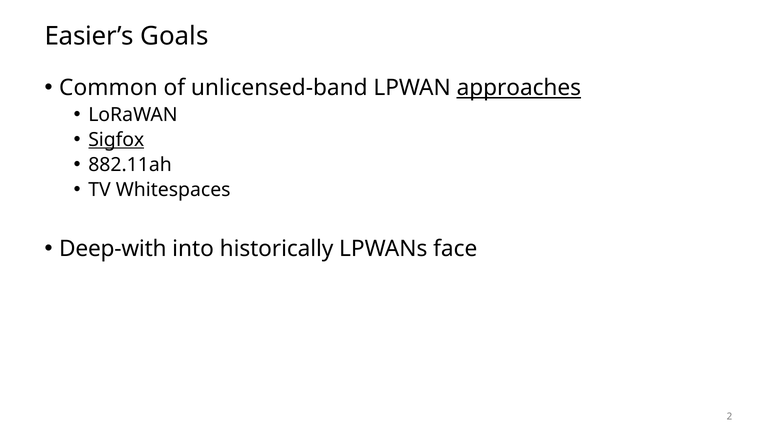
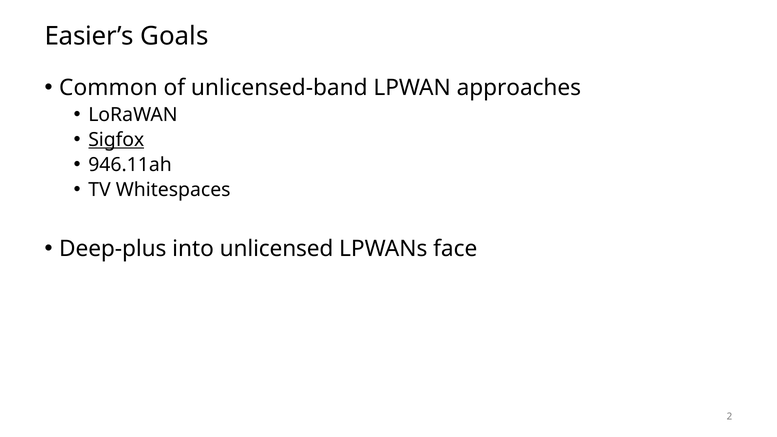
approaches underline: present -> none (519, 88)
882.11ah: 882.11ah -> 946.11ah (130, 165)
Deep-with: Deep-with -> Deep-plus (113, 249)
historically: historically -> unlicensed (277, 249)
